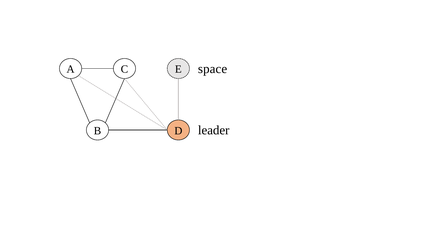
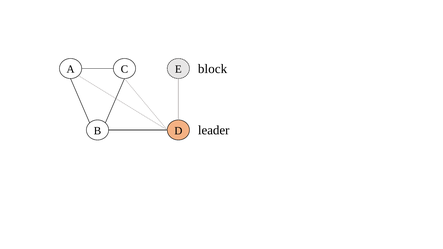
space: space -> block (213, 69)
